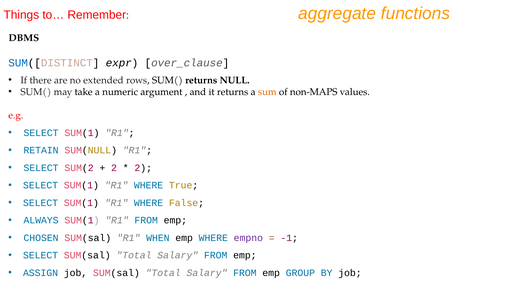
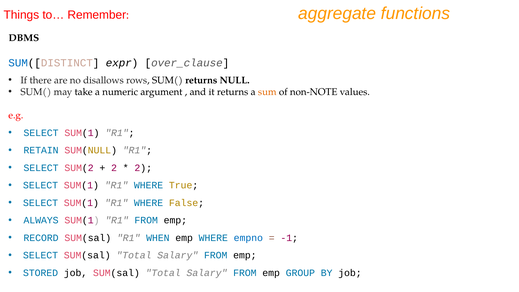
extended: extended -> disallows (103, 80)
non-MAPS: non-MAPS -> non-NOTE (314, 92)
CHOSEN: CHOSEN -> RECORD (41, 238)
empno colour: purple -> blue (248, 238)
ASSIGN: ASSIGN -> STORED (41, 273)
